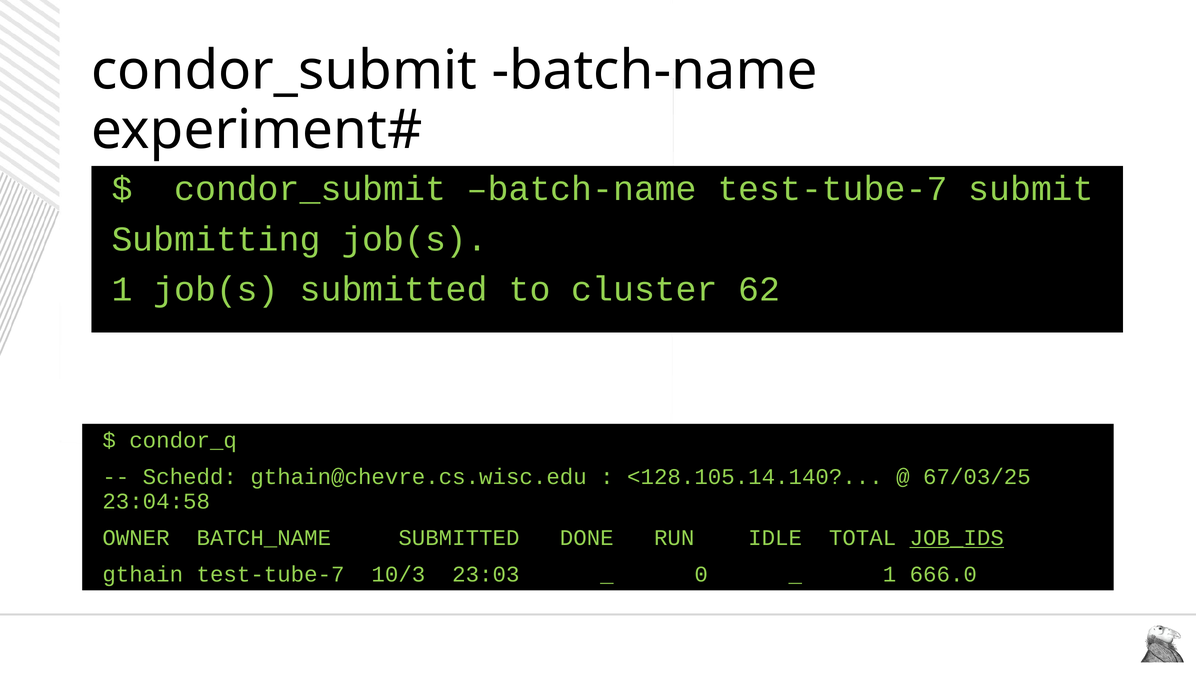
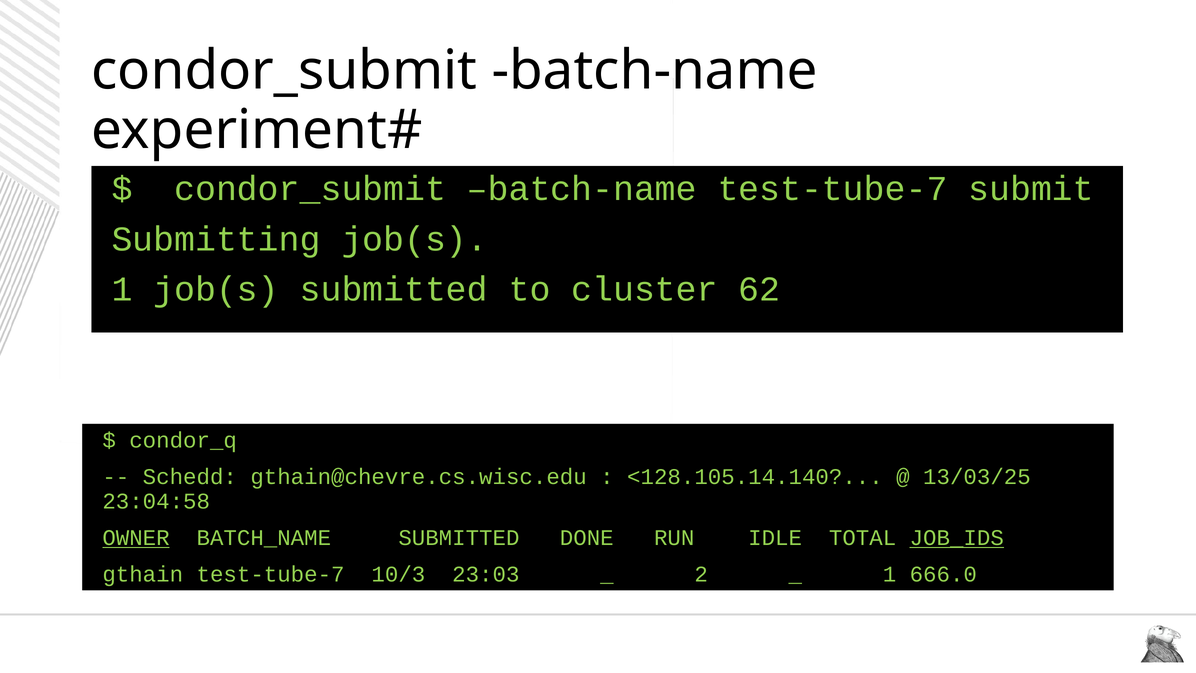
67/03/25: 67/03/25 -> 13/03/25 (977, 477)
OWNER underline: none -> present (136, 538)
0: 0 -> 2 (701, 574)
